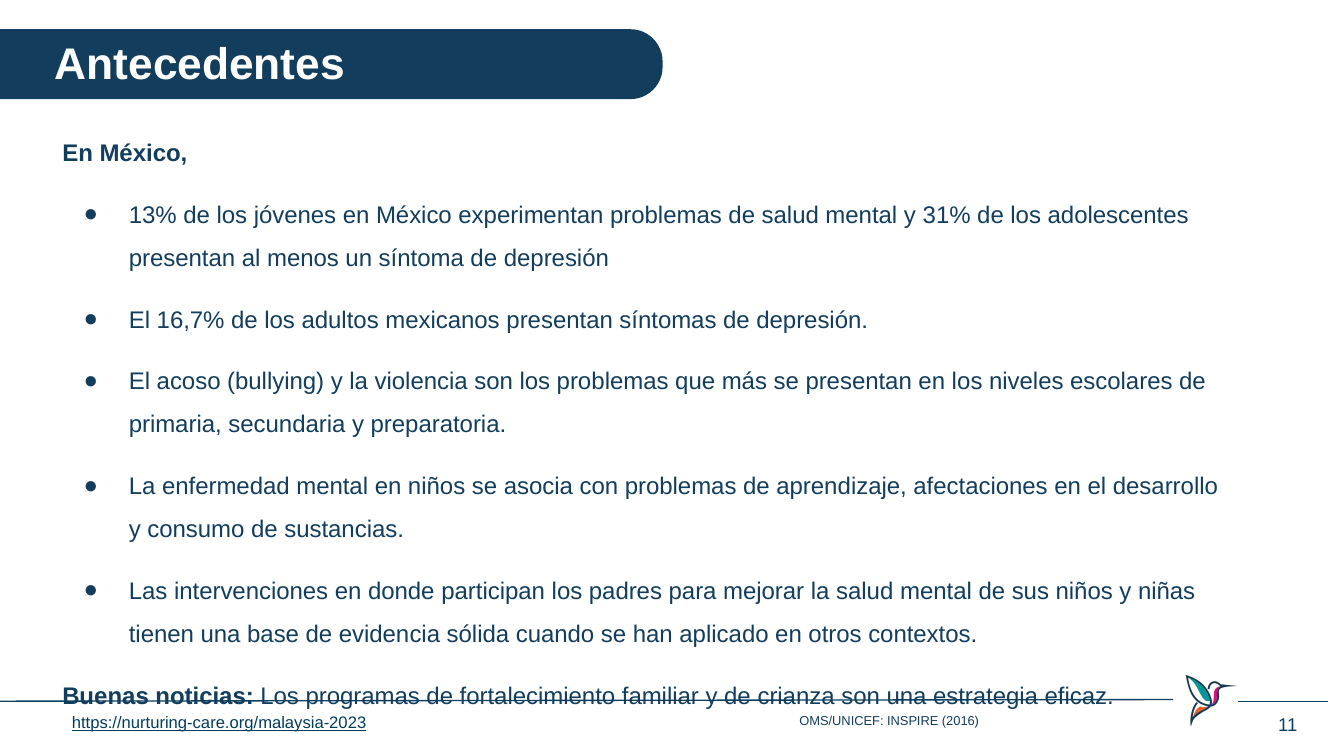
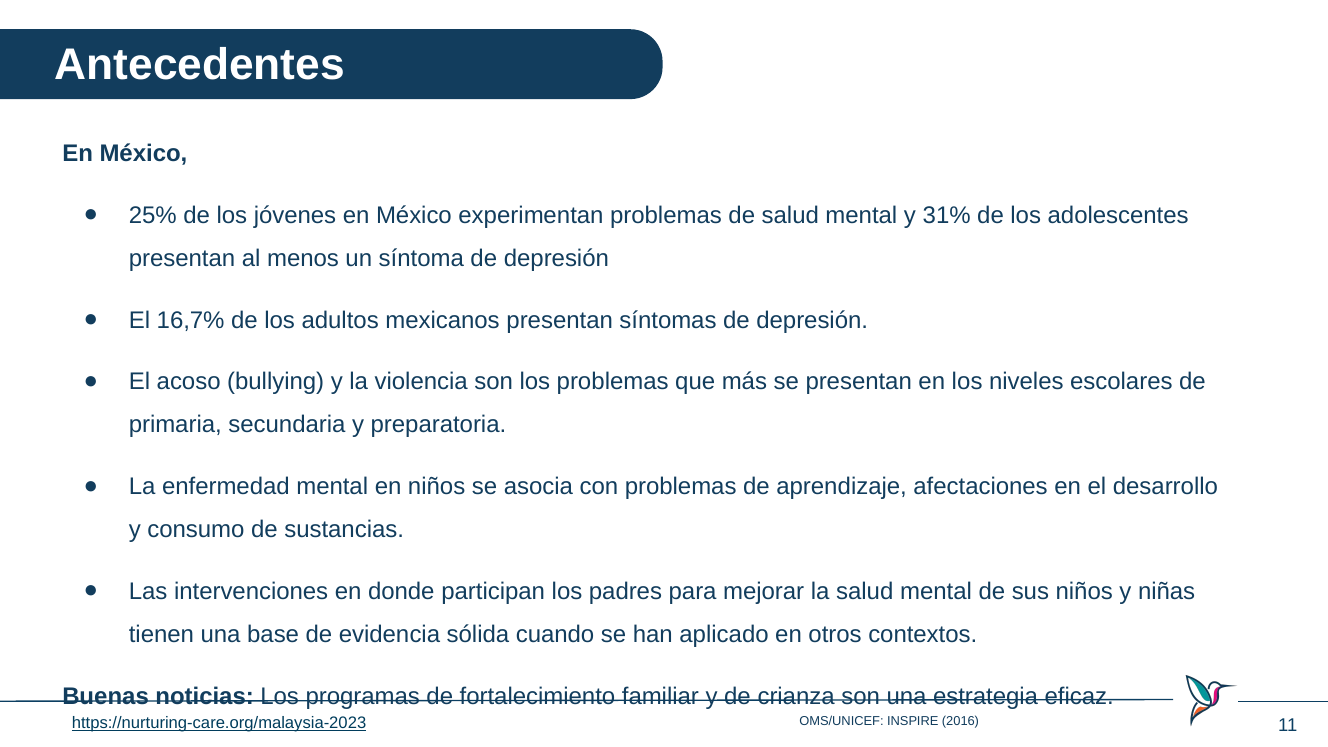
13%: 13% -> 25% (153, 215)
